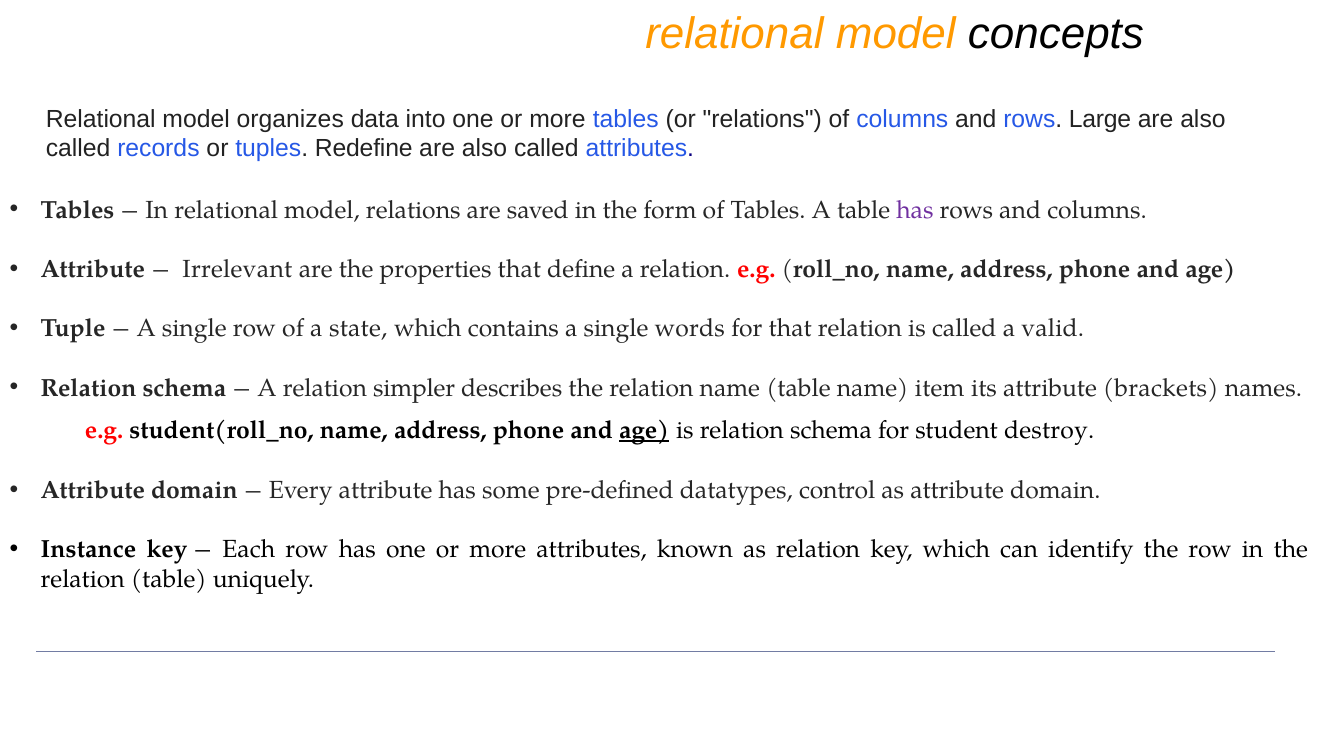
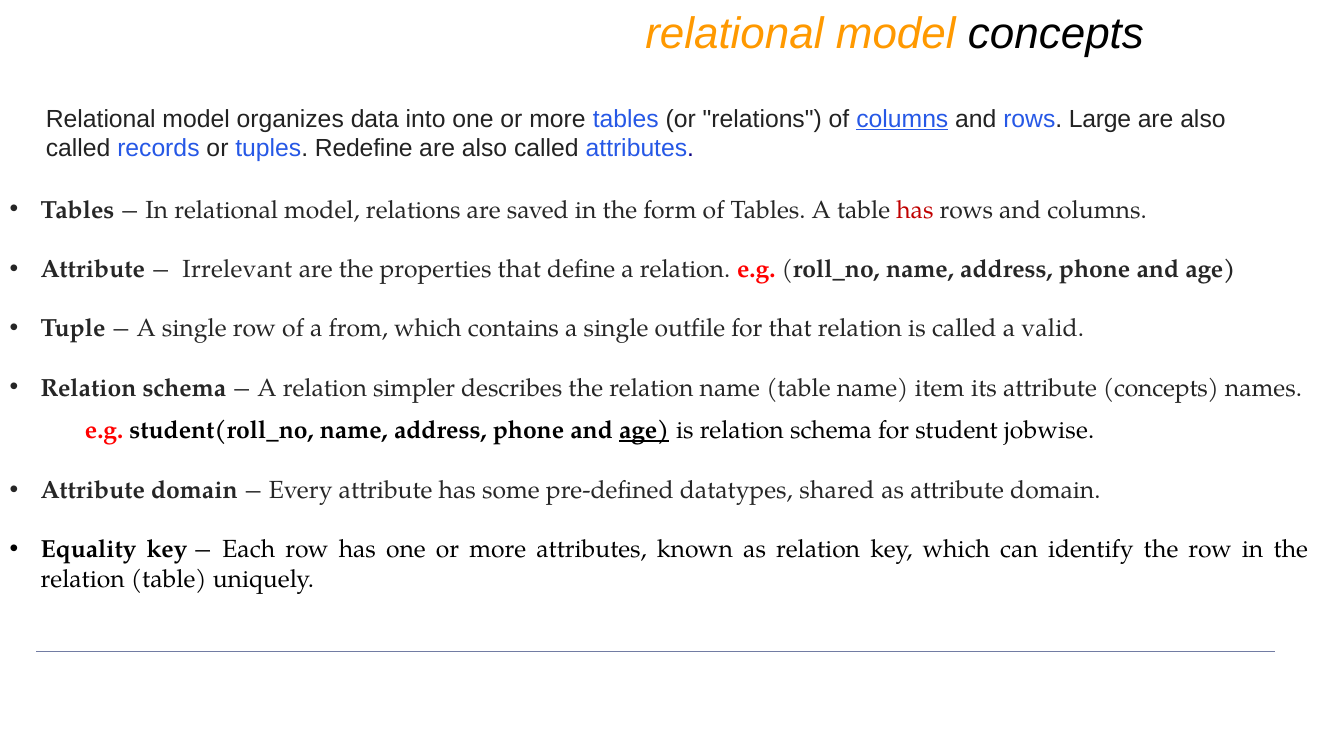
columns underline: none -> present (902, 119)
has colour: purple -> red (915, 210)
state: state -> from (358, 329)
words: words -> outfile (690, 329)
attribute brackets: brackets -> concepts (1161, 388)
destroy: destroy -> jobwise (1049, 430)
control: control -> shared (837, 490)
Instance: Instance -> Equality (89, 550)
